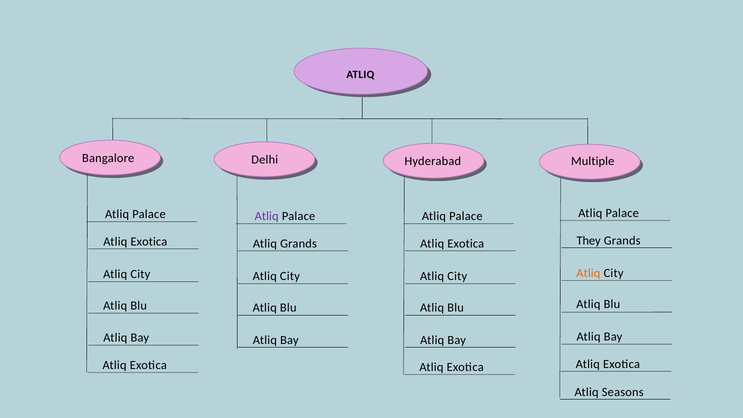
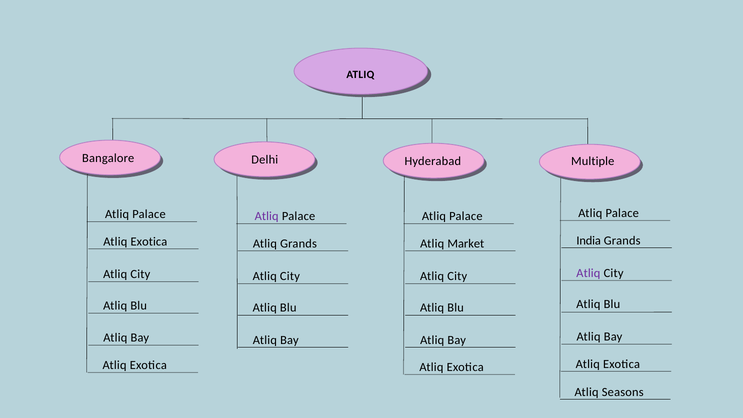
They: They -> India (589, 240)
Exotica: Exotica -> Market (466, 244)
Atliq colour: orange -> purple (588, 273)
